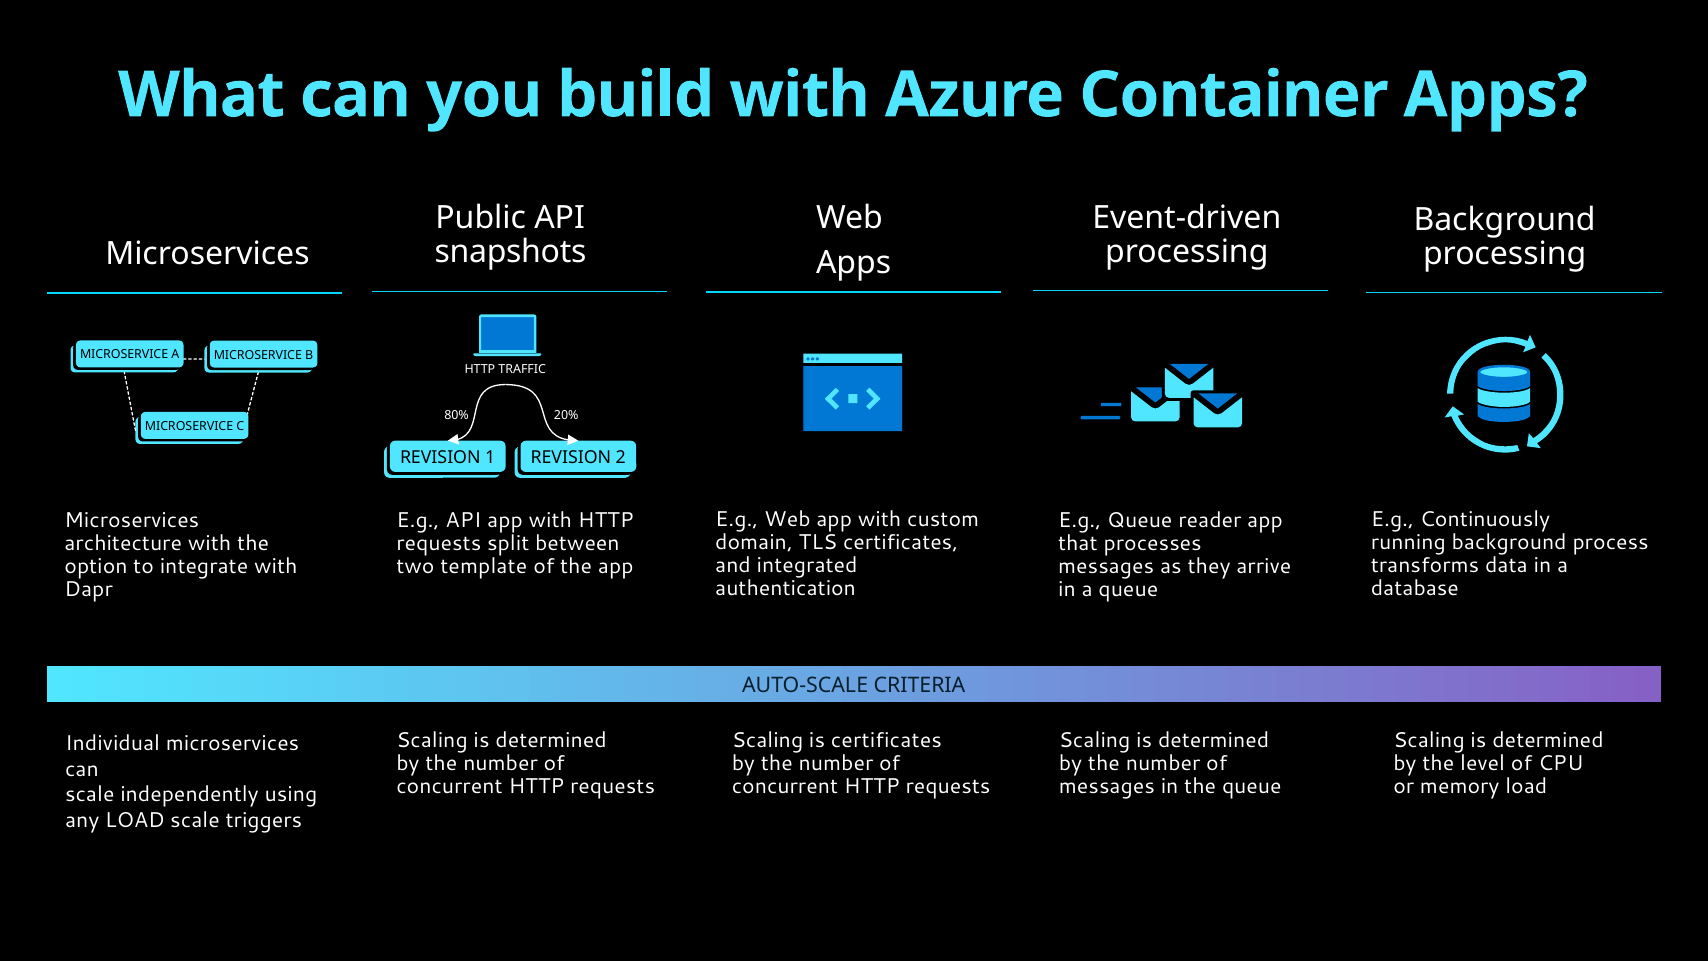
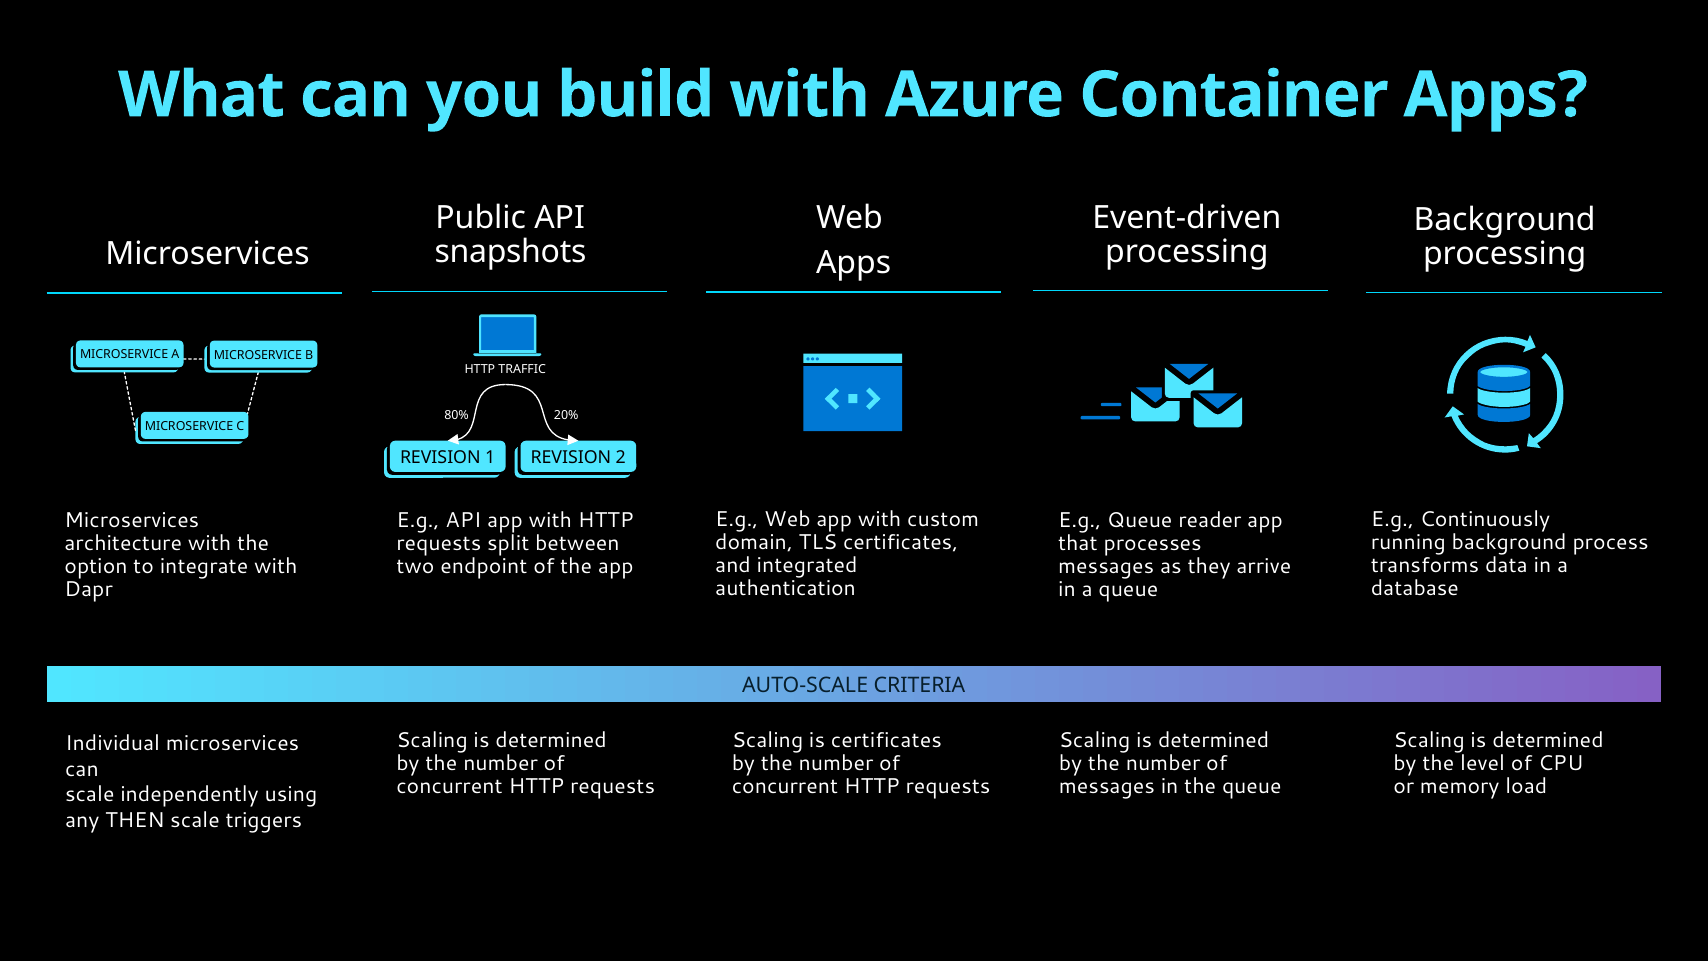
template: template -> endpoint (484, 566)
any LOAD: LOAD -> THEN (135, 820)
